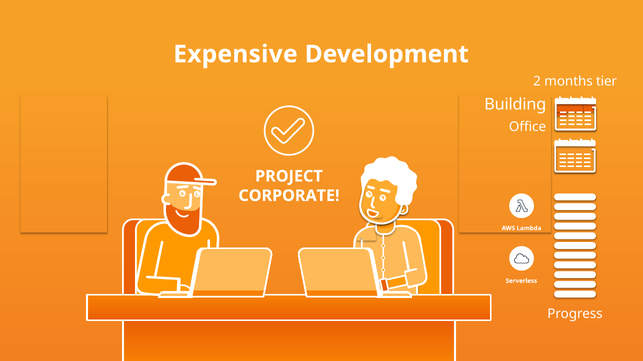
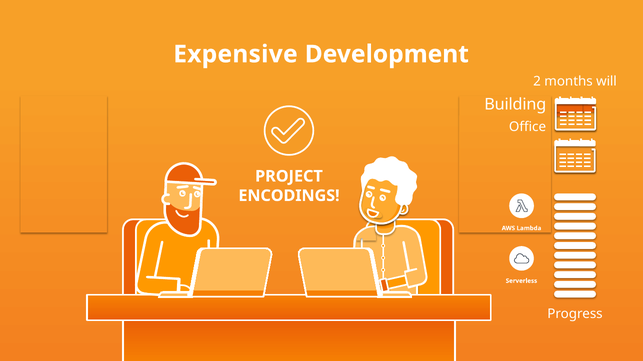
tier: tier -> will (607, 81)
CORPORATE: CORPORATE -> ENCODINGS (289, 196)
